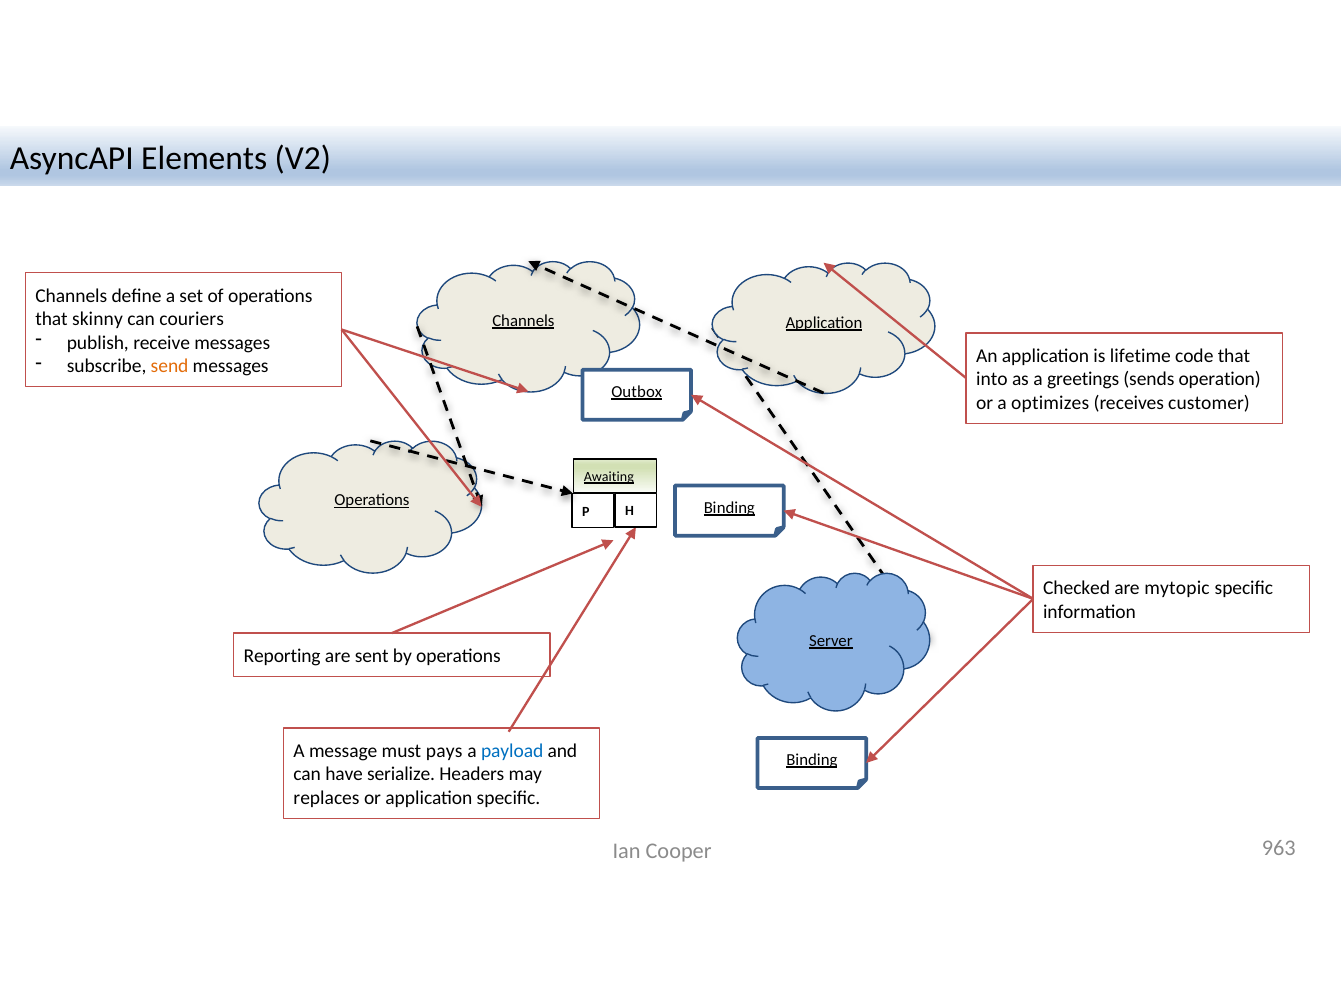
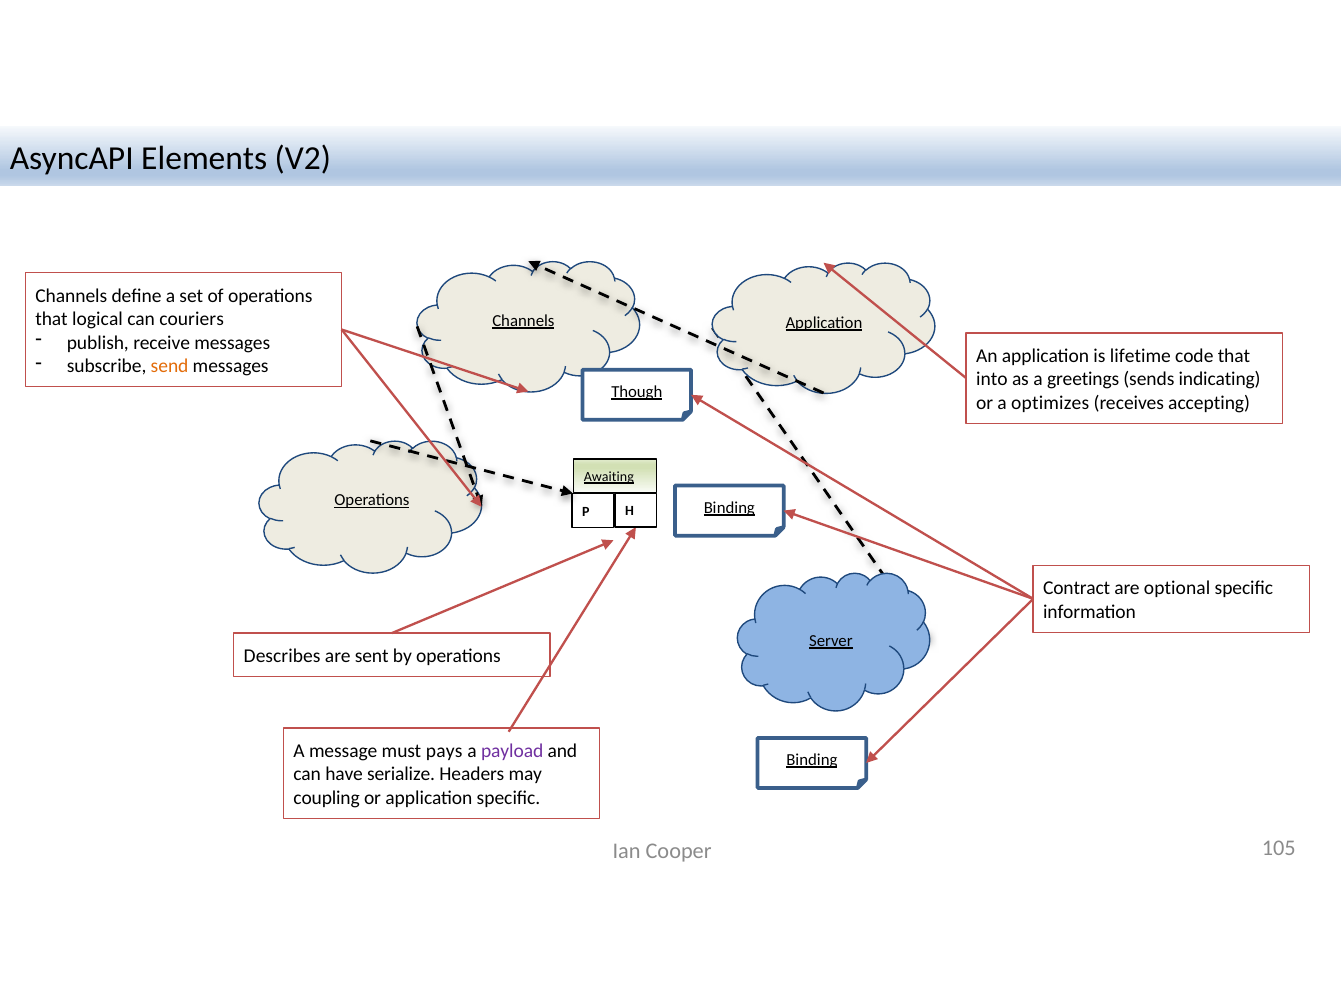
skinny: skinny -> logical (97, 319)
operation: operation -> indicating (1220, 379)
Outbox: Outbox -> Though (637, 392)
customer: customer -> accepting (1209, 403)
Checked: Checked -> Contract (1077, 588)
mytopic: mytopic -> optional (1177, 588)
Reporting: Reporting -> Describes (282, 656)
payload colour: blue -> purple (512, 751)
replaces: replaces -> coupling (327, 798)
963: 963 -> 105 (1279, 848)
